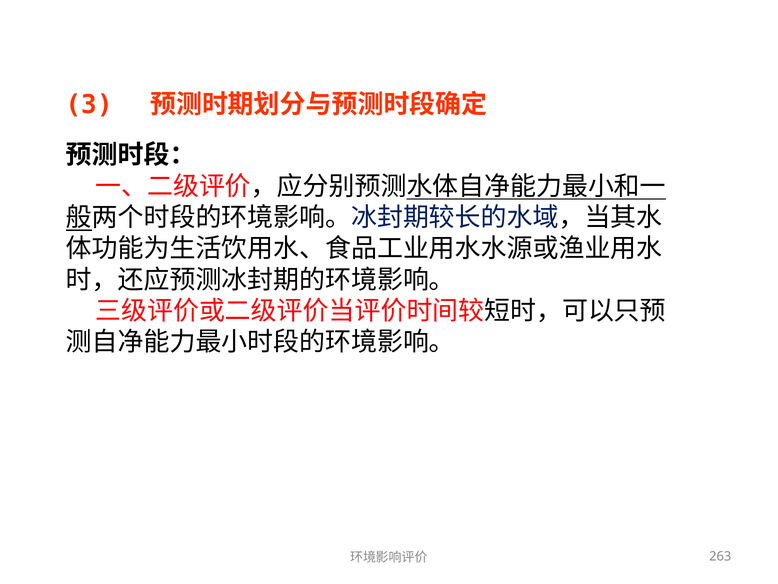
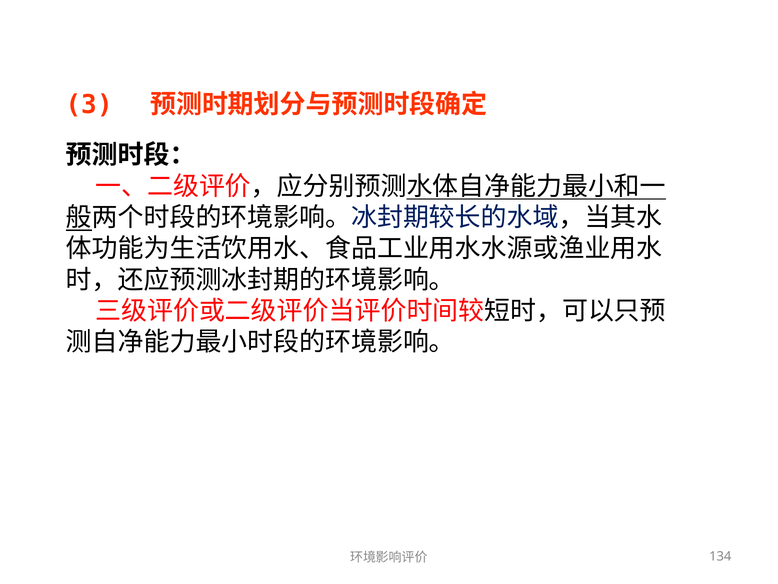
263: 263 -> 134 (720, 556)
